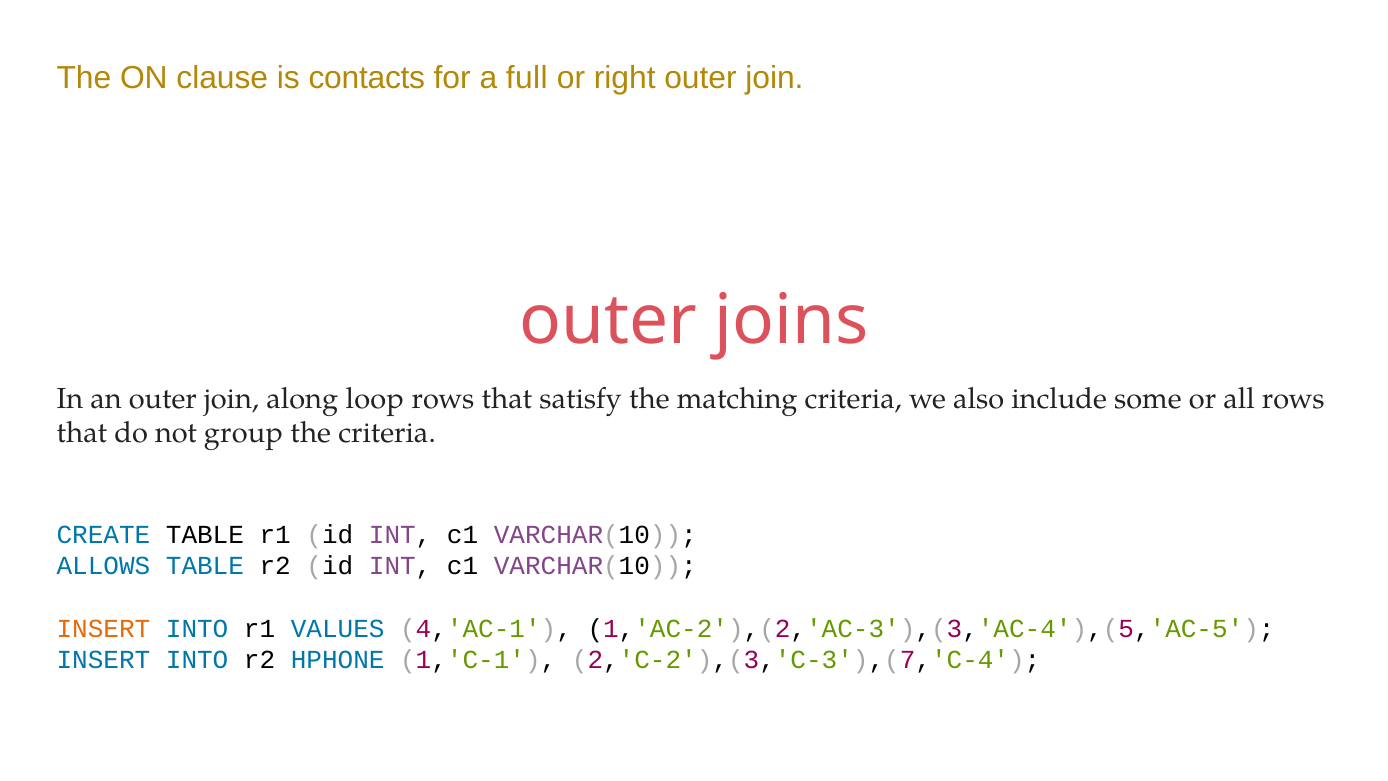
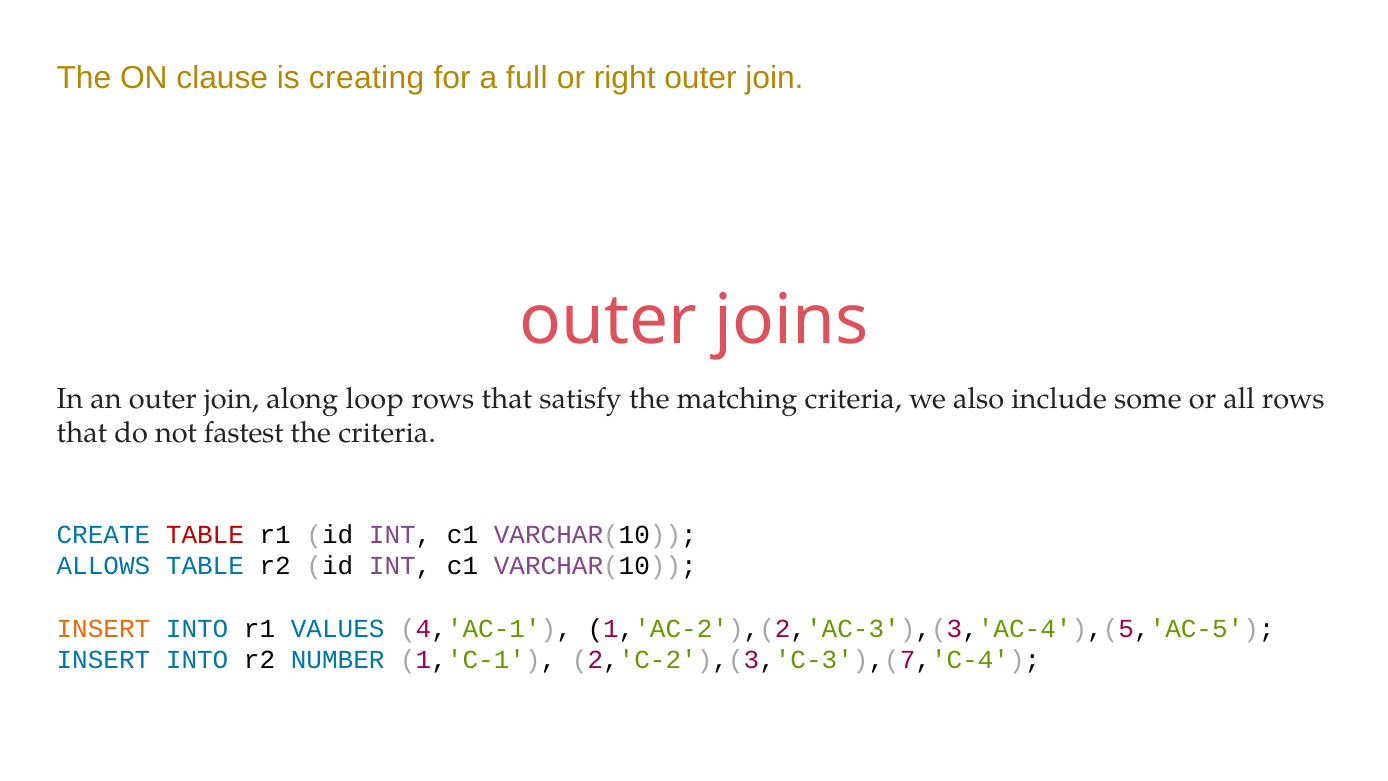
contacts: contacts -> creating (367, 78)
group: group -> fastest (244, 433)
TABLE colour: black -> red (205, 535)
HPHONE: HPHONE -> NUMBER (338, 660)
